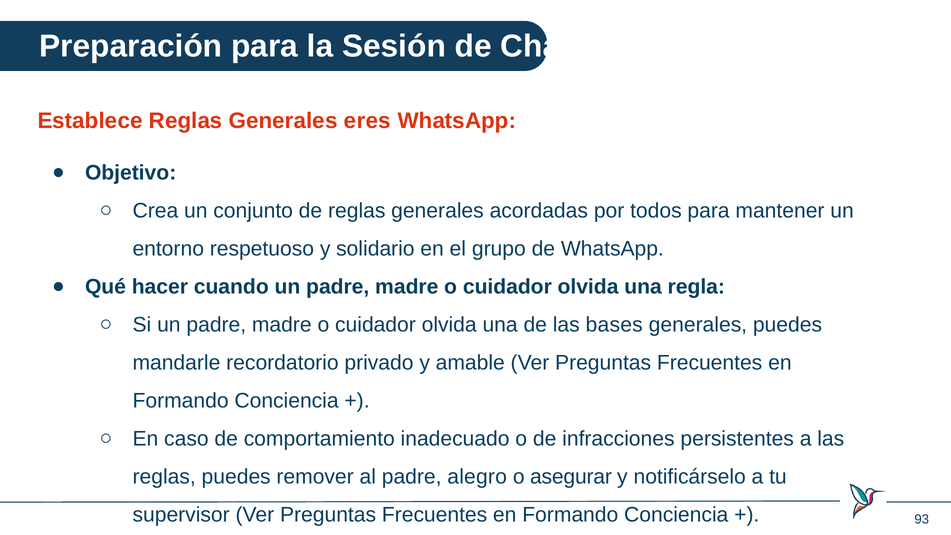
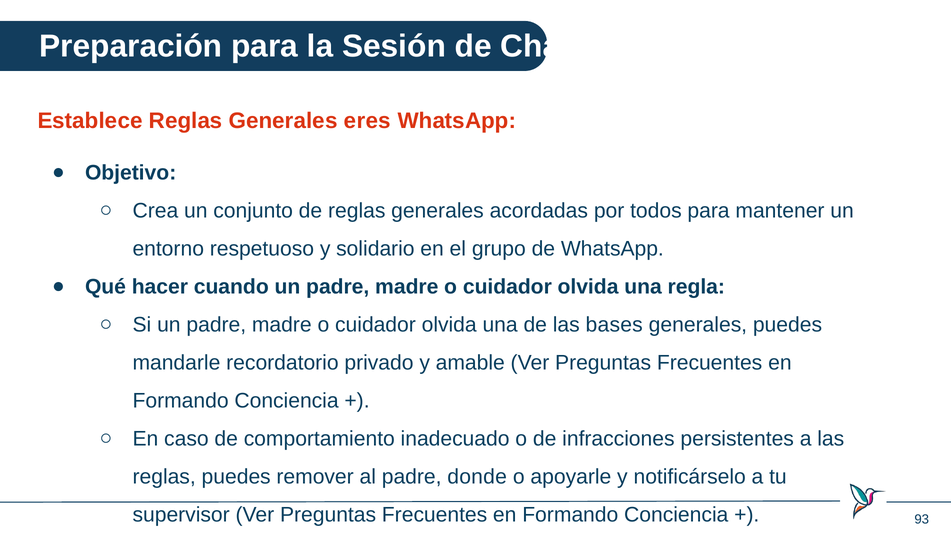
alegro: alegro -> donde (477, 477)
asegurar: asegurar -> apoyarle (571, 477)
